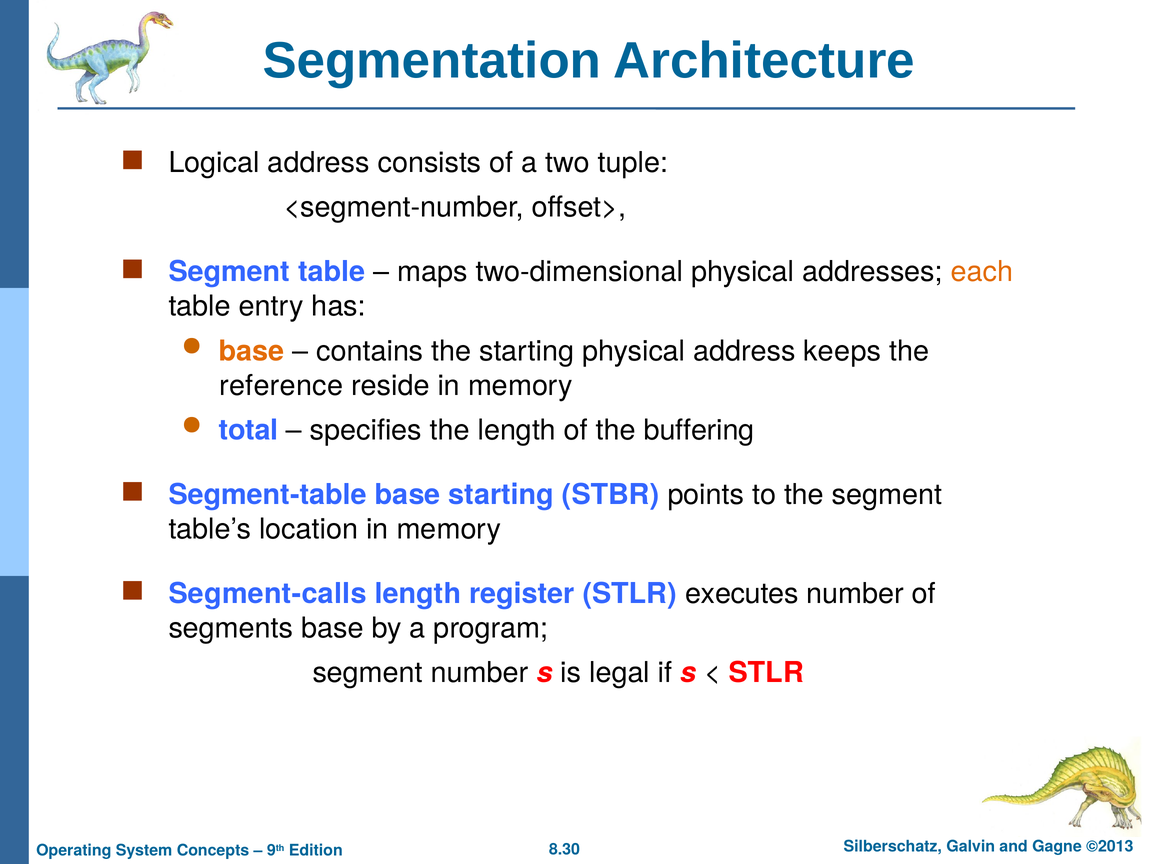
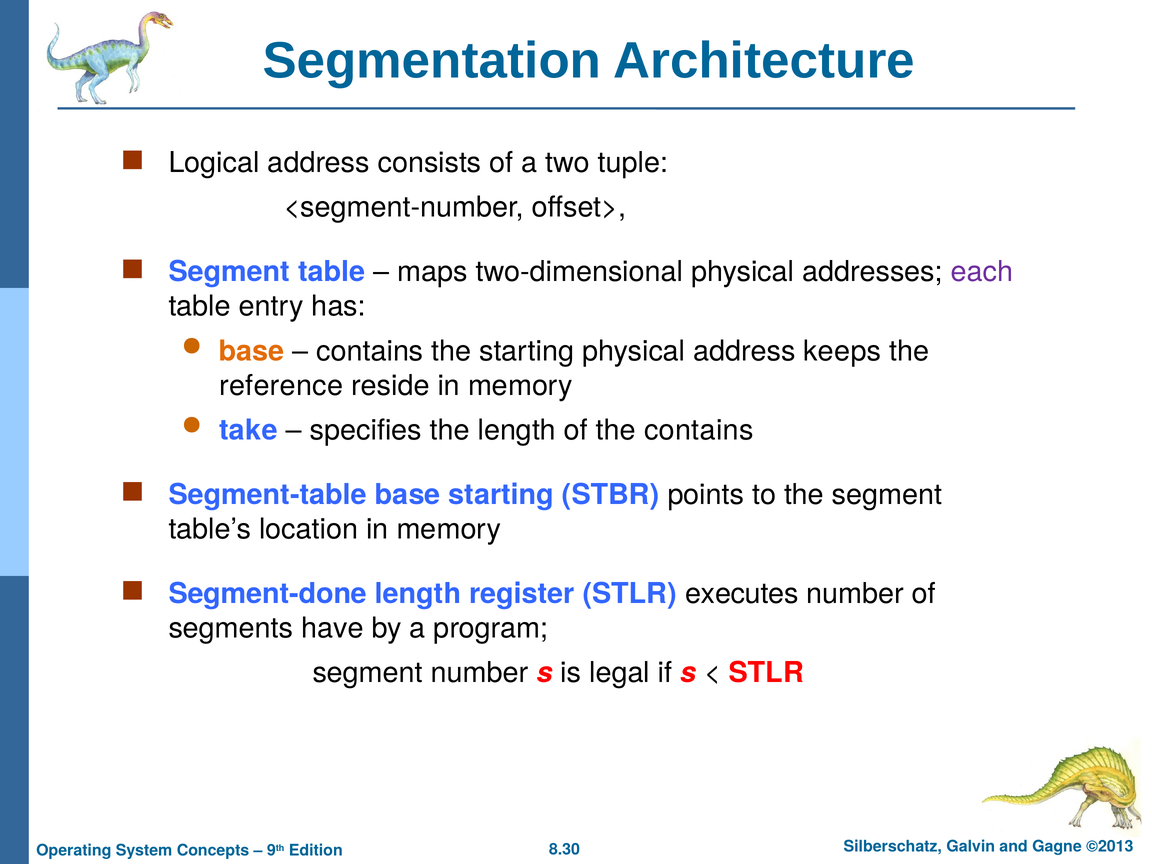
each colour: orange -> purple (982, 272)
total: total -> take (248, 430)
the buffering: buffering -> contains (699, 430)
Segment-calls: Segment-calls -> Segment-done (268, 594)
segments base: base -> have (332, 628)
